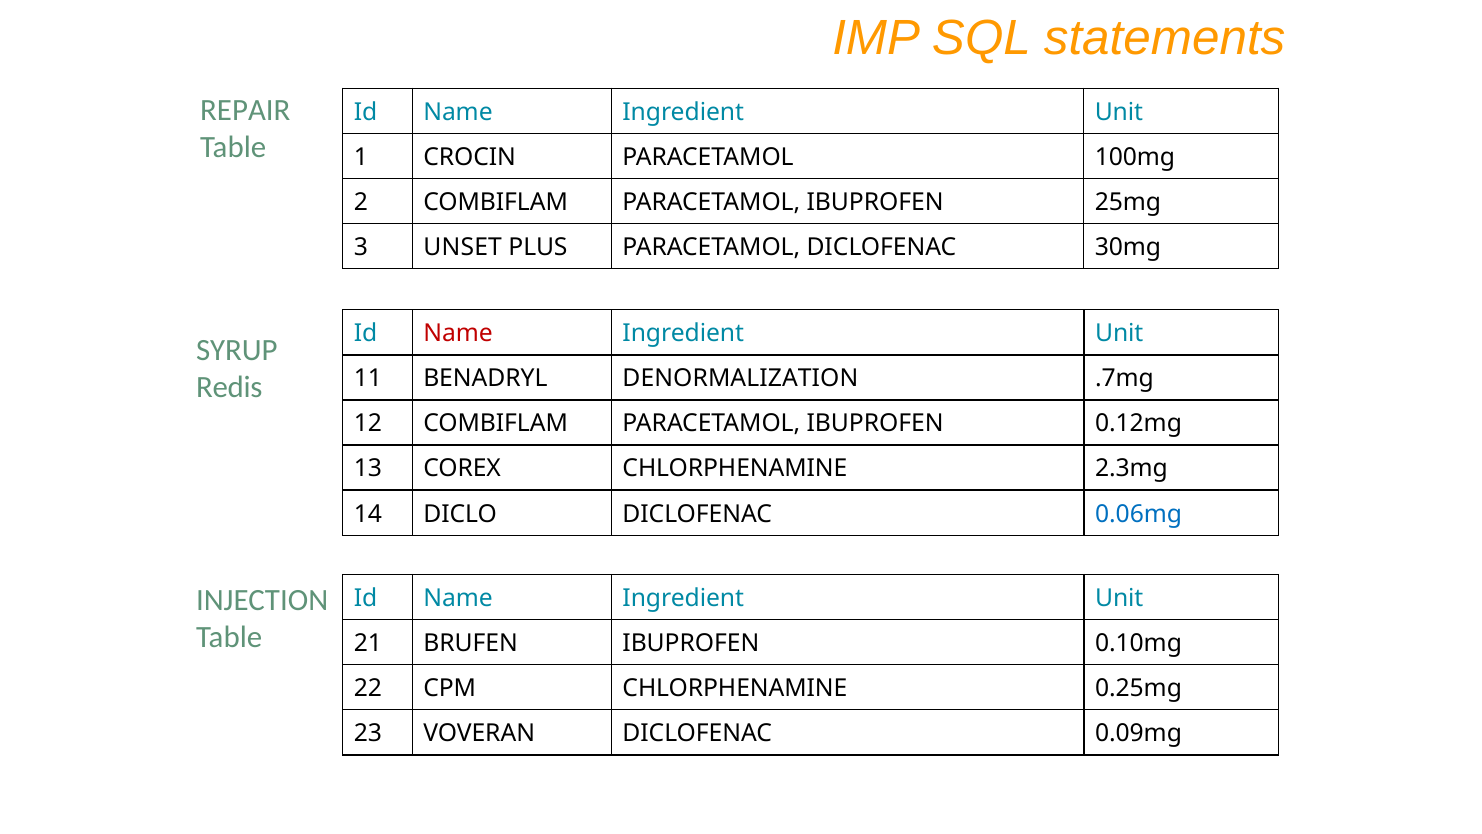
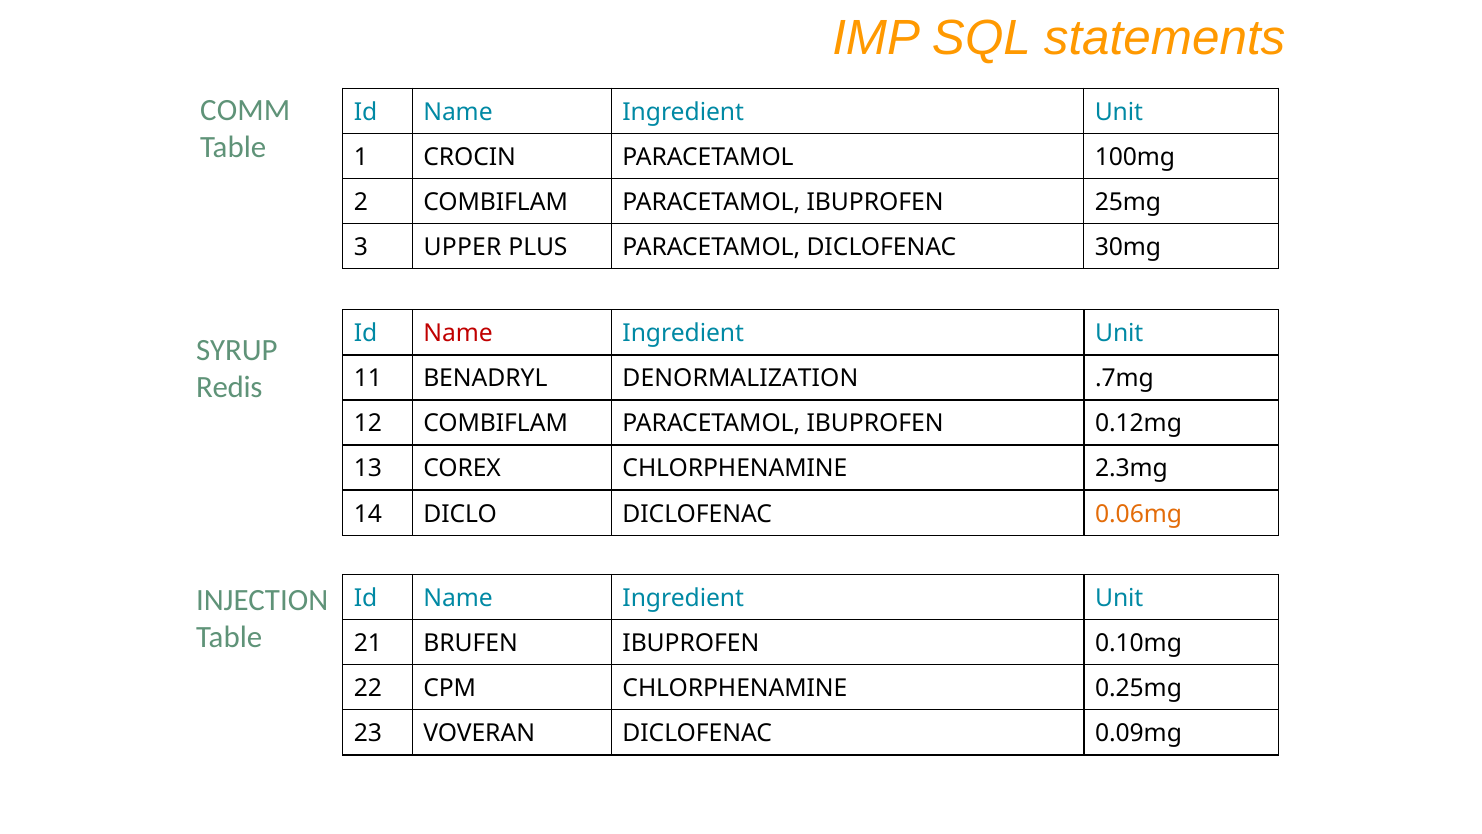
REPAIR: REPAIR -> COMM (245, 110)
UNSET: UNSET -> UPPER (463, 247)
0.06mg colour: blue -> orange (1139, 514)
